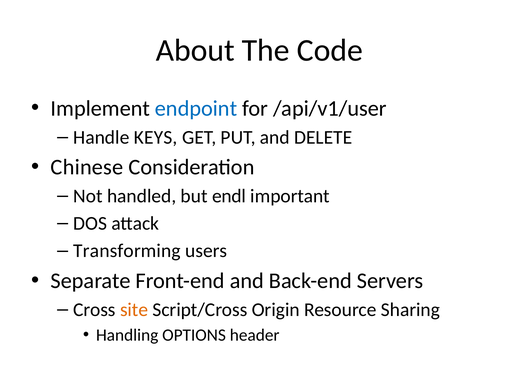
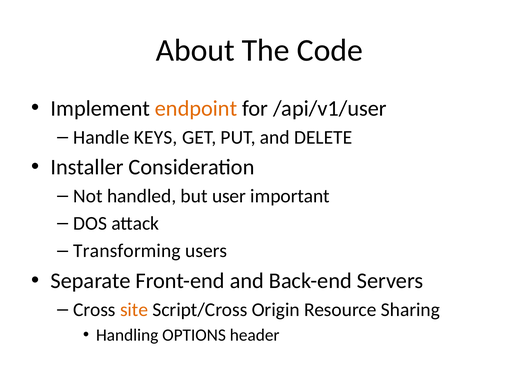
endpoint colour: blue -> orange (196, 108)
Chinese: Chinese -> Installer (87, 167)
endl: endl -> user (229, 196)
